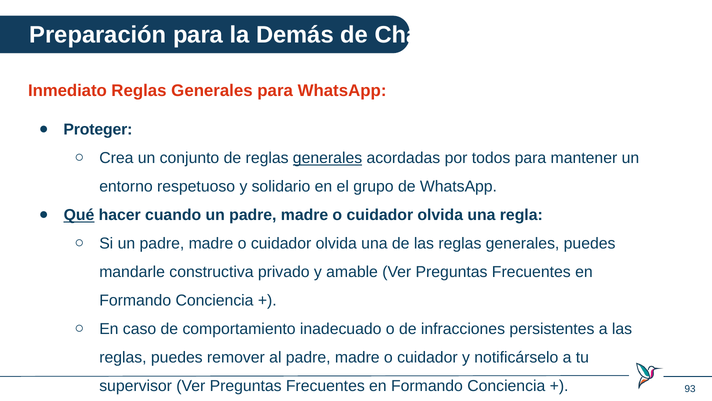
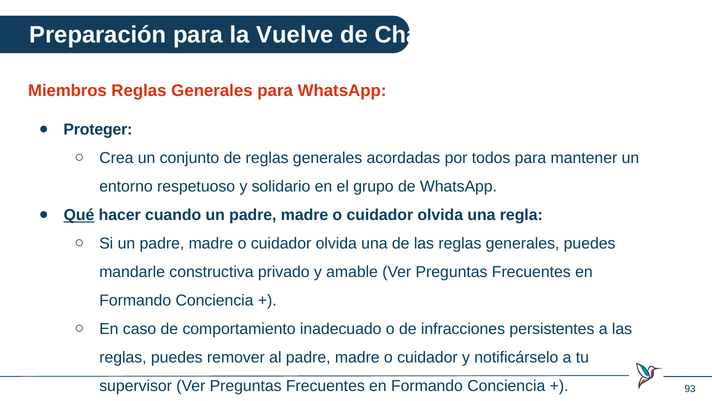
Demás: Demás -> Vuelve (295, 35)
Inmediato: Inmediato -> Miembros (67, 91)
generales underline: present -> none (328, 158)
